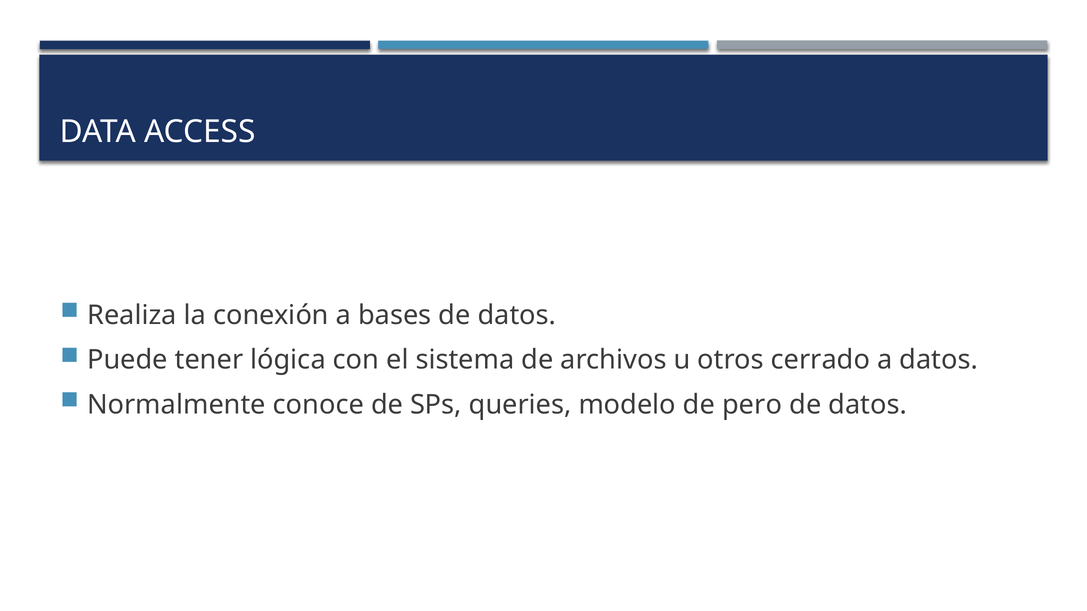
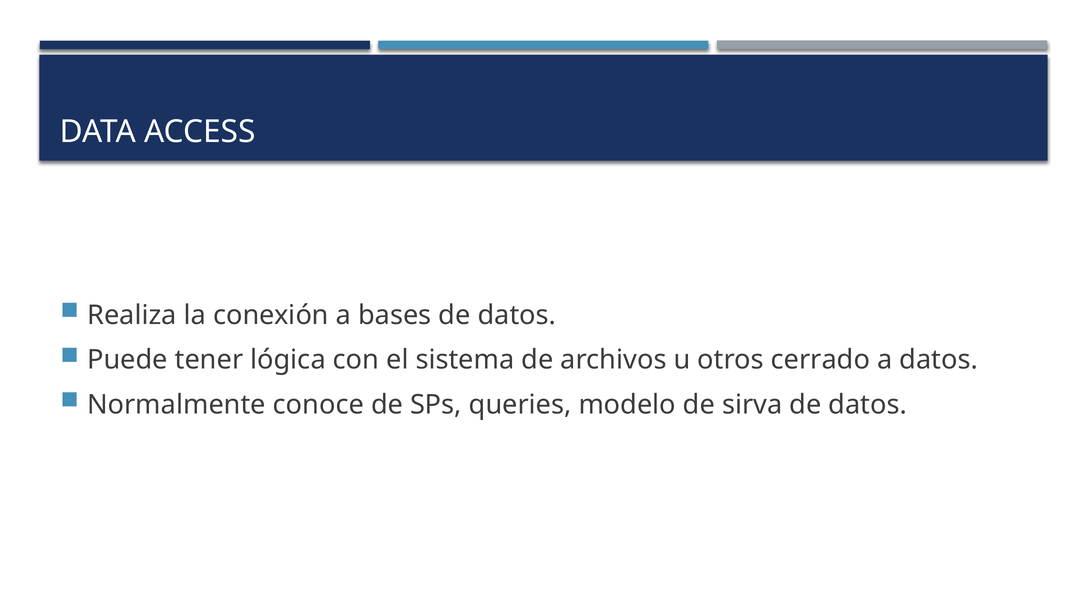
pero: pero -> sirva (752, 405)
